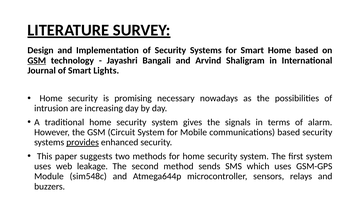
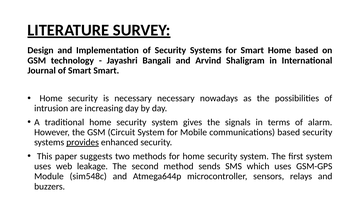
GSM underline: present -> none (37, 61)
Smart Lights: Lights -> Smart (106, 71)
is promising: promising -> necessary (133, 98)
